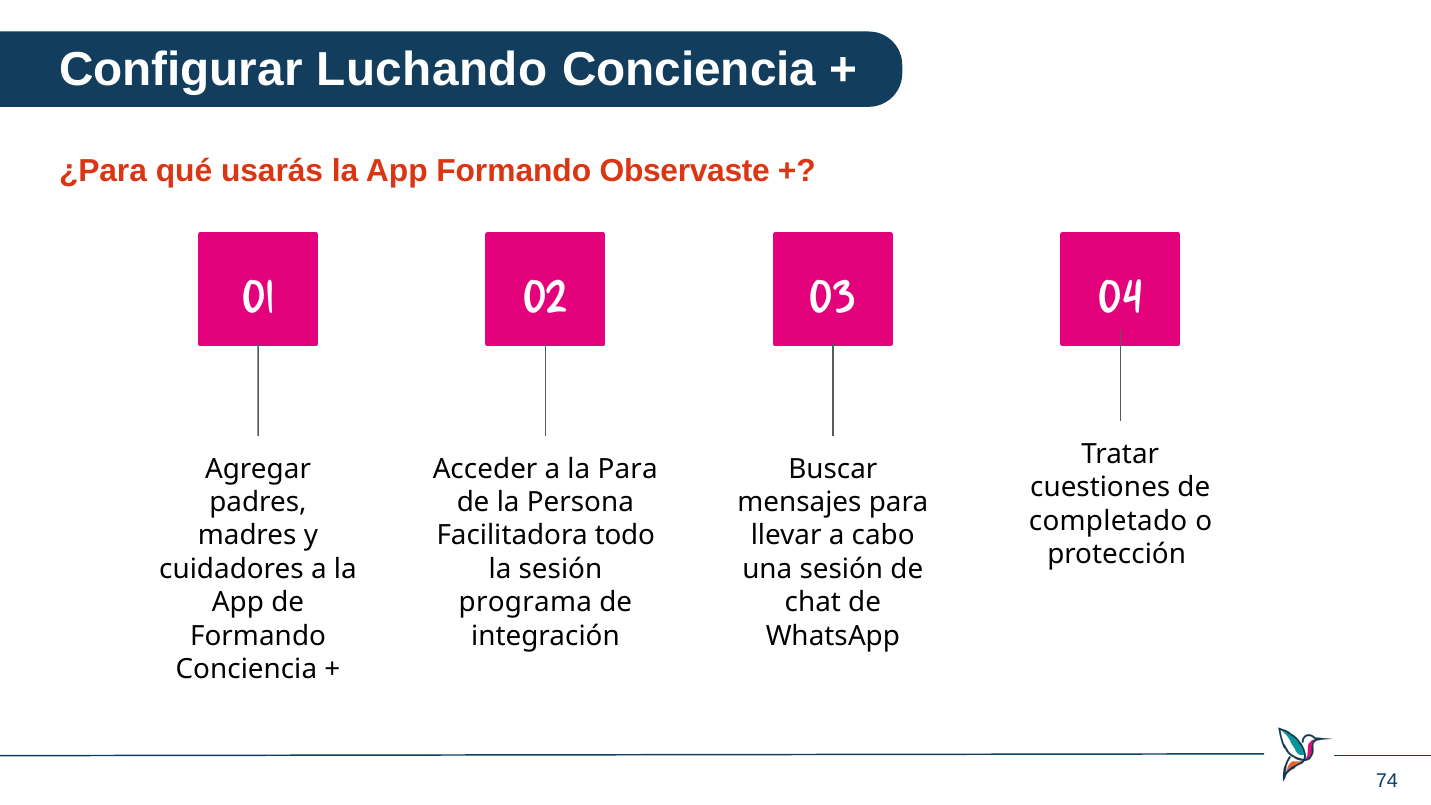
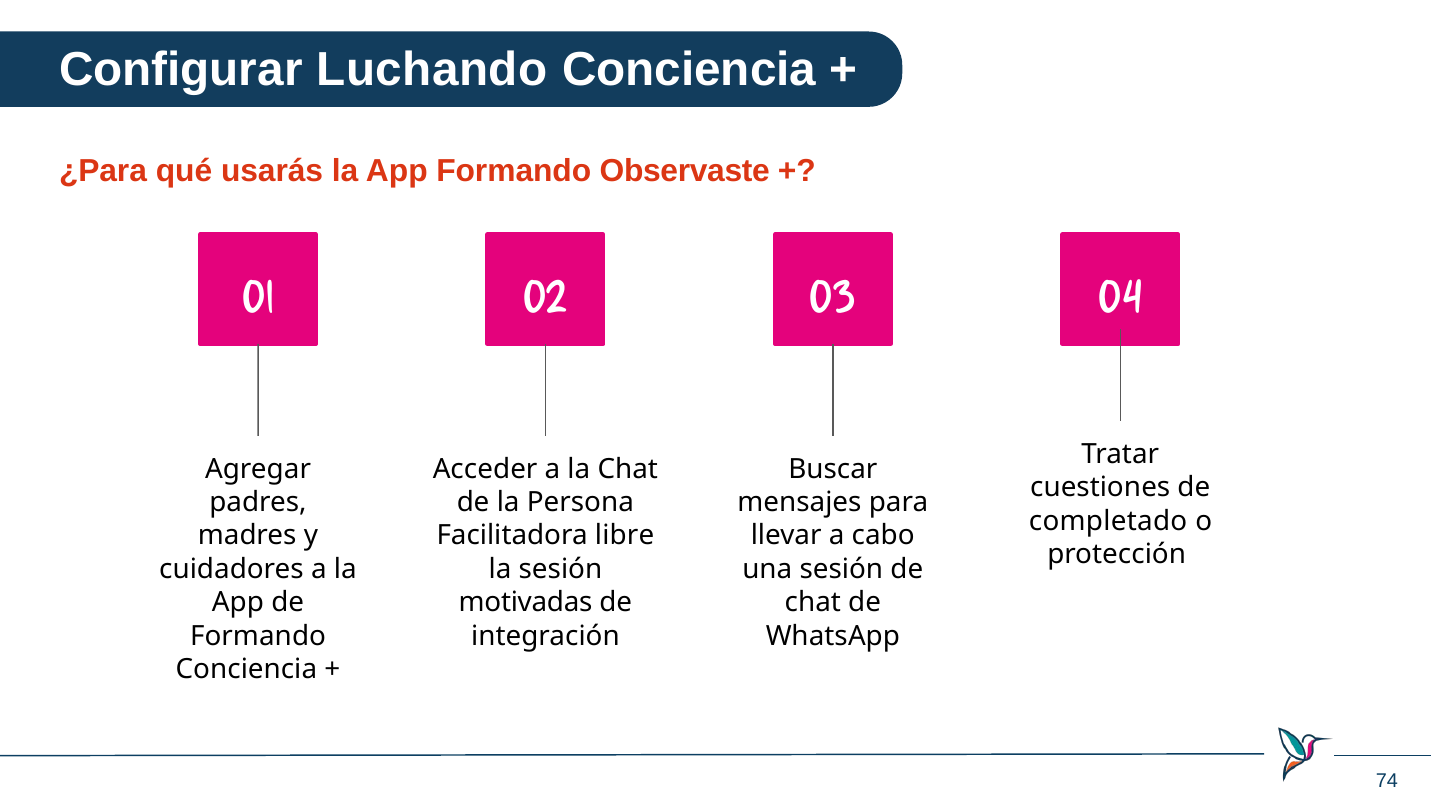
la Para: Para -> Chat (628, 469)
todo: todo -> libre (625, 536)
programa: programa -> motivadas (526, 603)
